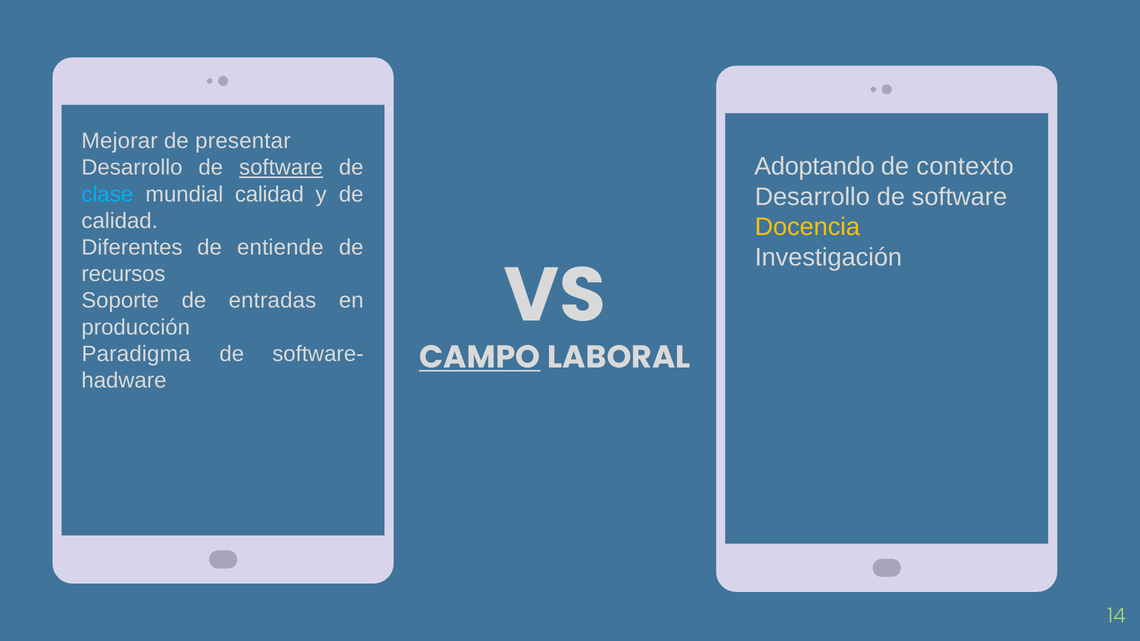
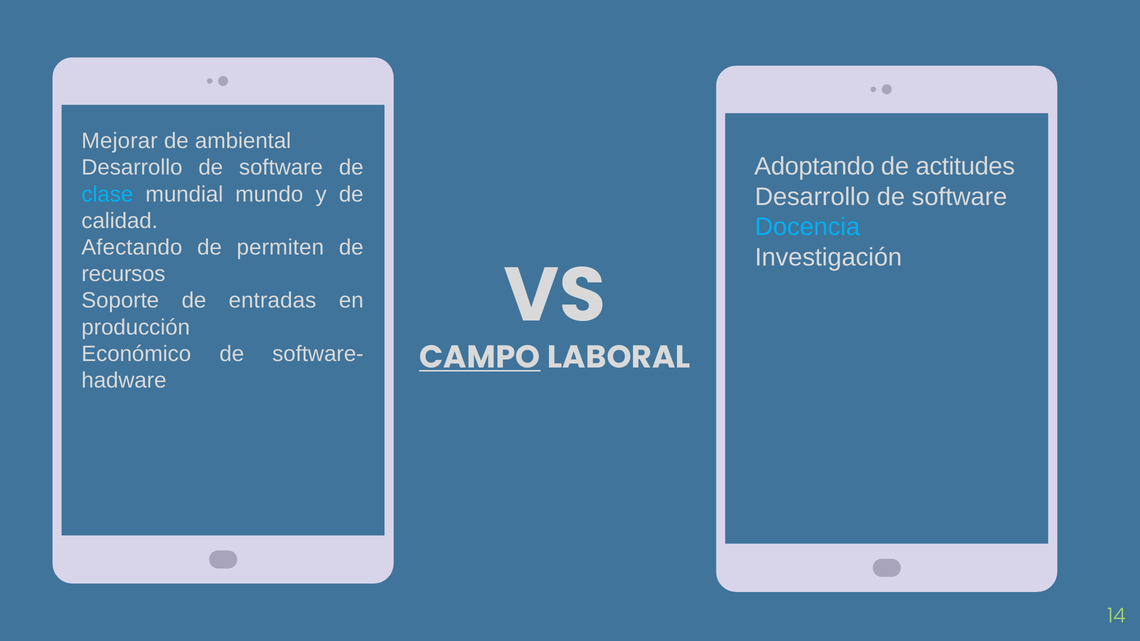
presentar: presentar -> ambiental (243, 141)
contexto: contexto -> actitudes (965, 166)
software underline: present -> none (281, 168)
mundial calidad: calidad -> mundo (269, 194)
Docencia colour: yellow -> light blue (807, 227)
Diferentes: Diferentes -> Afectando (132, 248)
entiende: entiende -> permiten (280, 248)
Paradigma: Paradigma -> Económico (136, 354)
